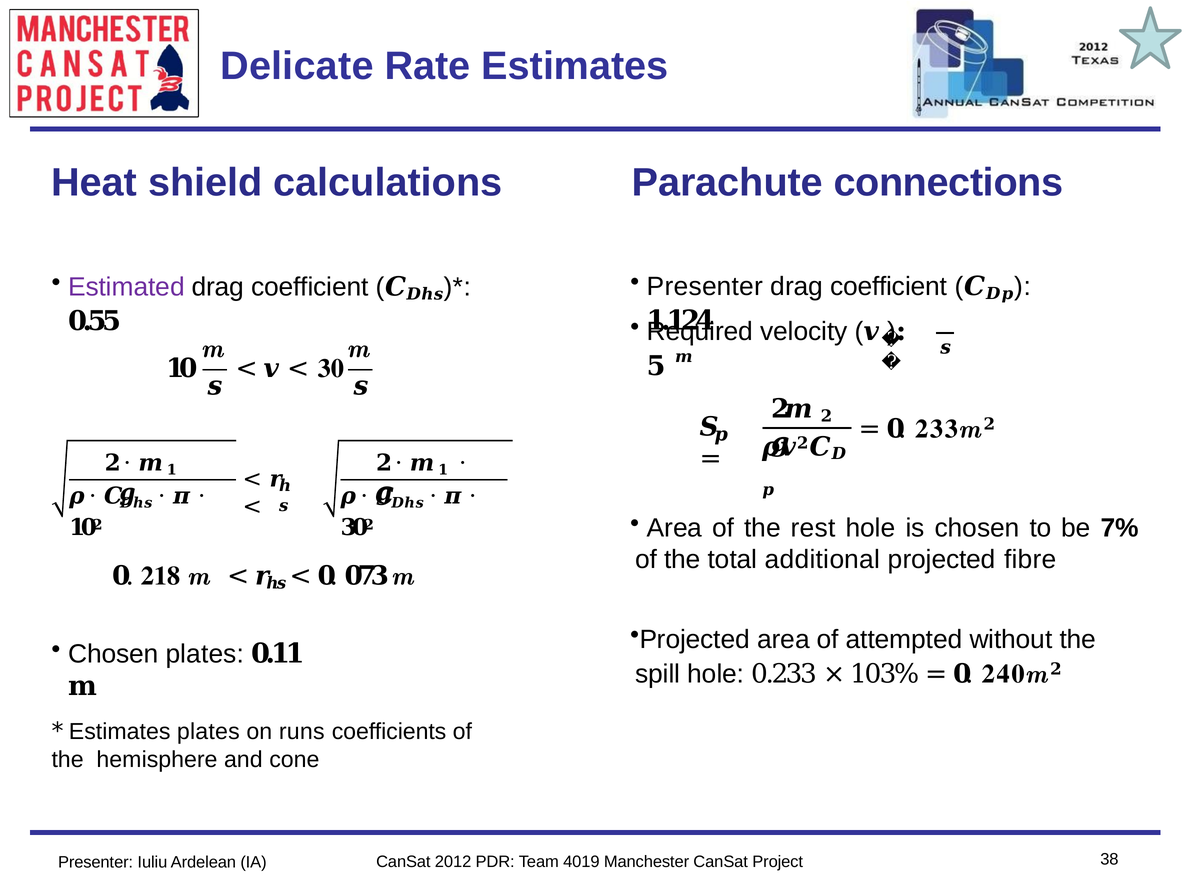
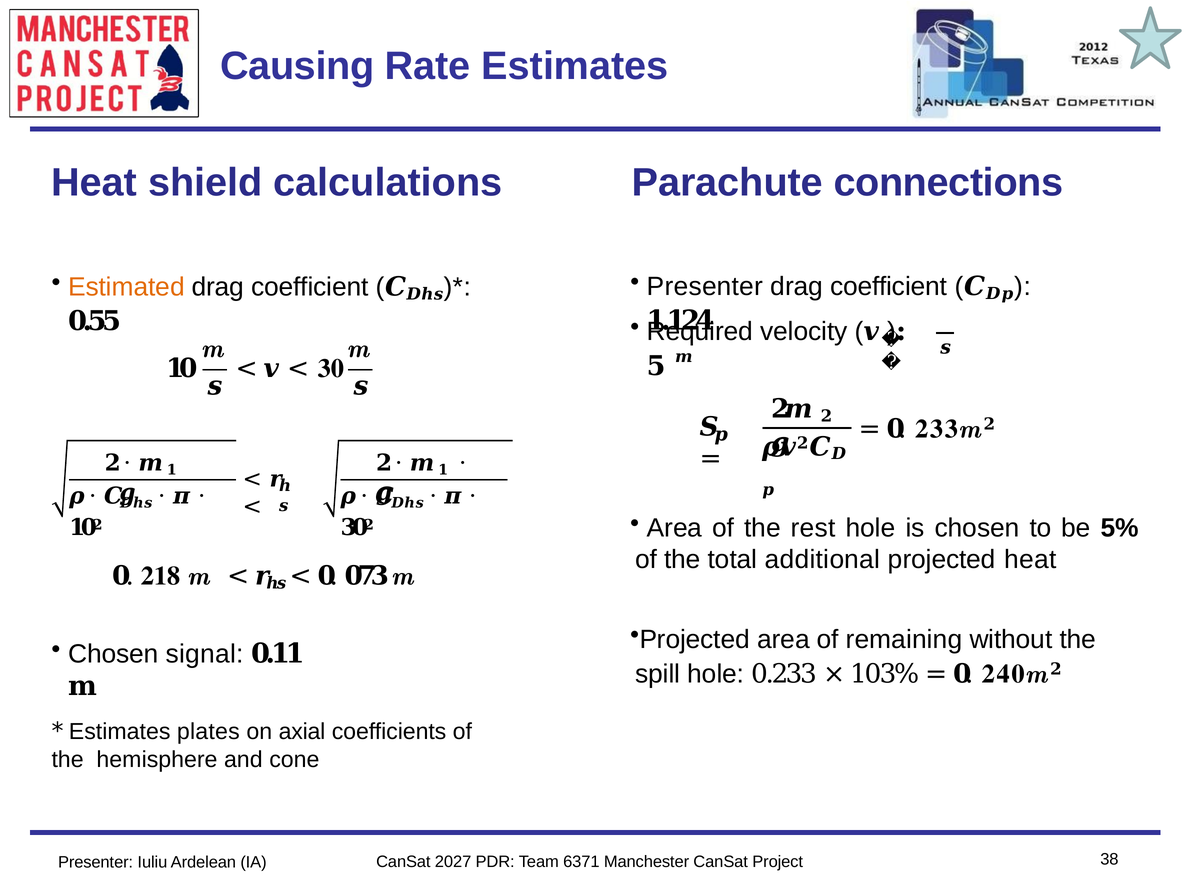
Delicate: Delicate -> Causing (297, 66)
Estimated colour: purple -> orange (126, 287)
7%: 7% -> 5% (1120, 528)
projected fibre: fibre -> heat (1030, 560)
attempted: attempted -> remaining (904, 640)
Chosen plates: plates -> signal (205, 654)
runs: runs -> axial (302, 732)
2012: 2012 -> 2027 (453, 862)
4019: 4019 -> 6371 (581, 862)
